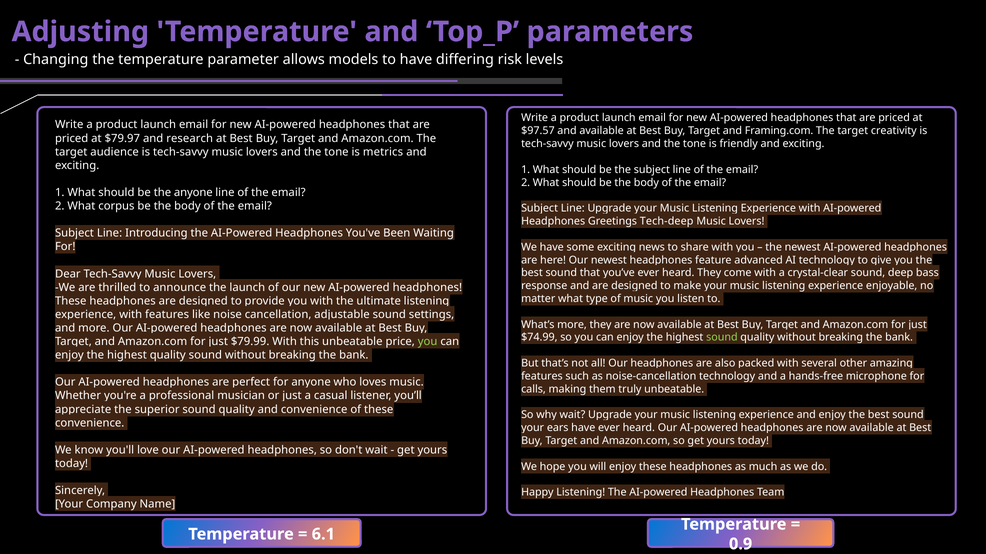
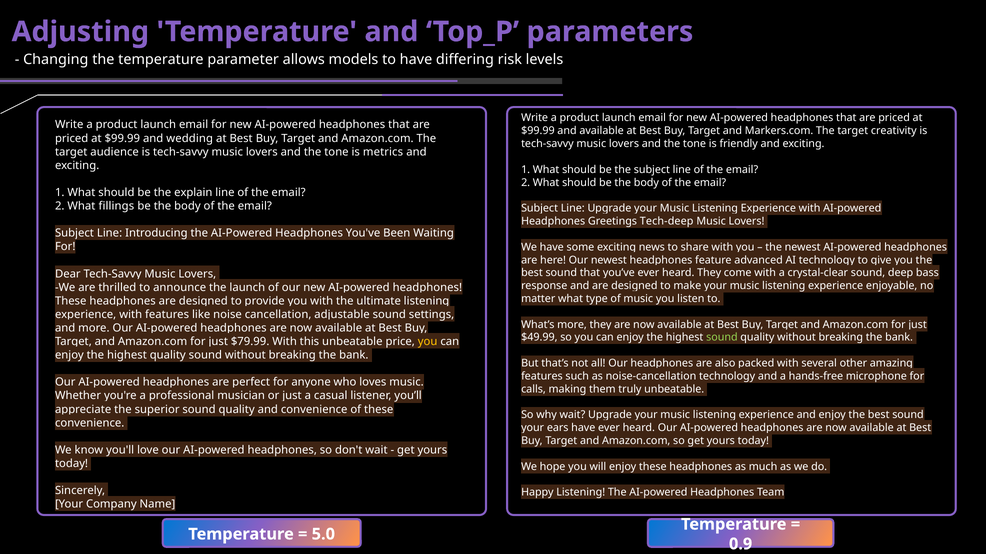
$97.57: $97.57 -> $99.99 (538, 131)
Framing.com: Framing.com -> Markers.com (779, 131)
$79.97: $79.97 -> $99.99 (122, 138)
research: research -> wedding (190, 138)
the anyone: anyone -> explain (193, 193)
corpus: corpus -> fillings (116, 206)
$74.99: $74.99 -> $49.99 (539, 338)
you colour: light green -> yellow (428, 342)
6.1: 6.1 -> 5.0 (323, 535)
